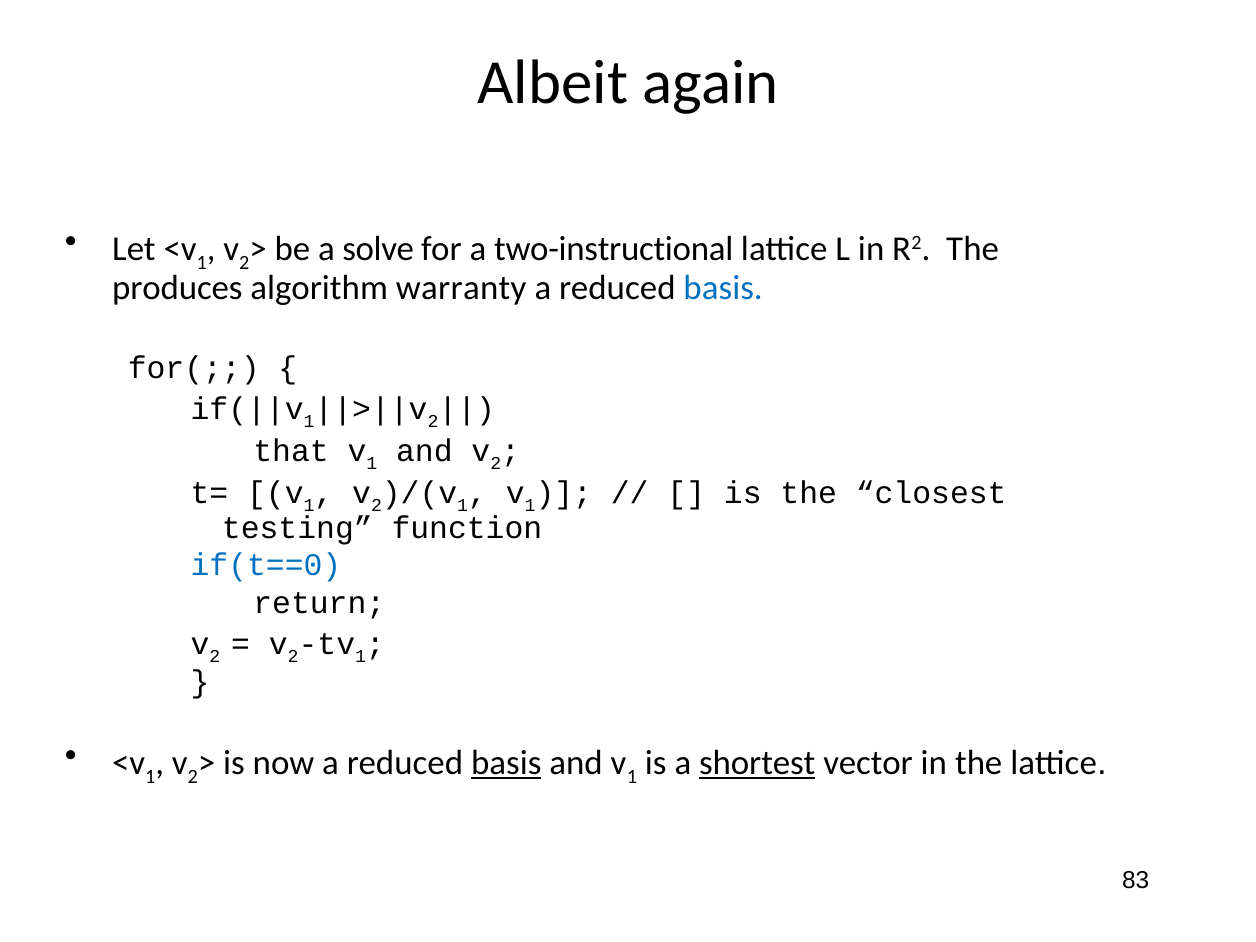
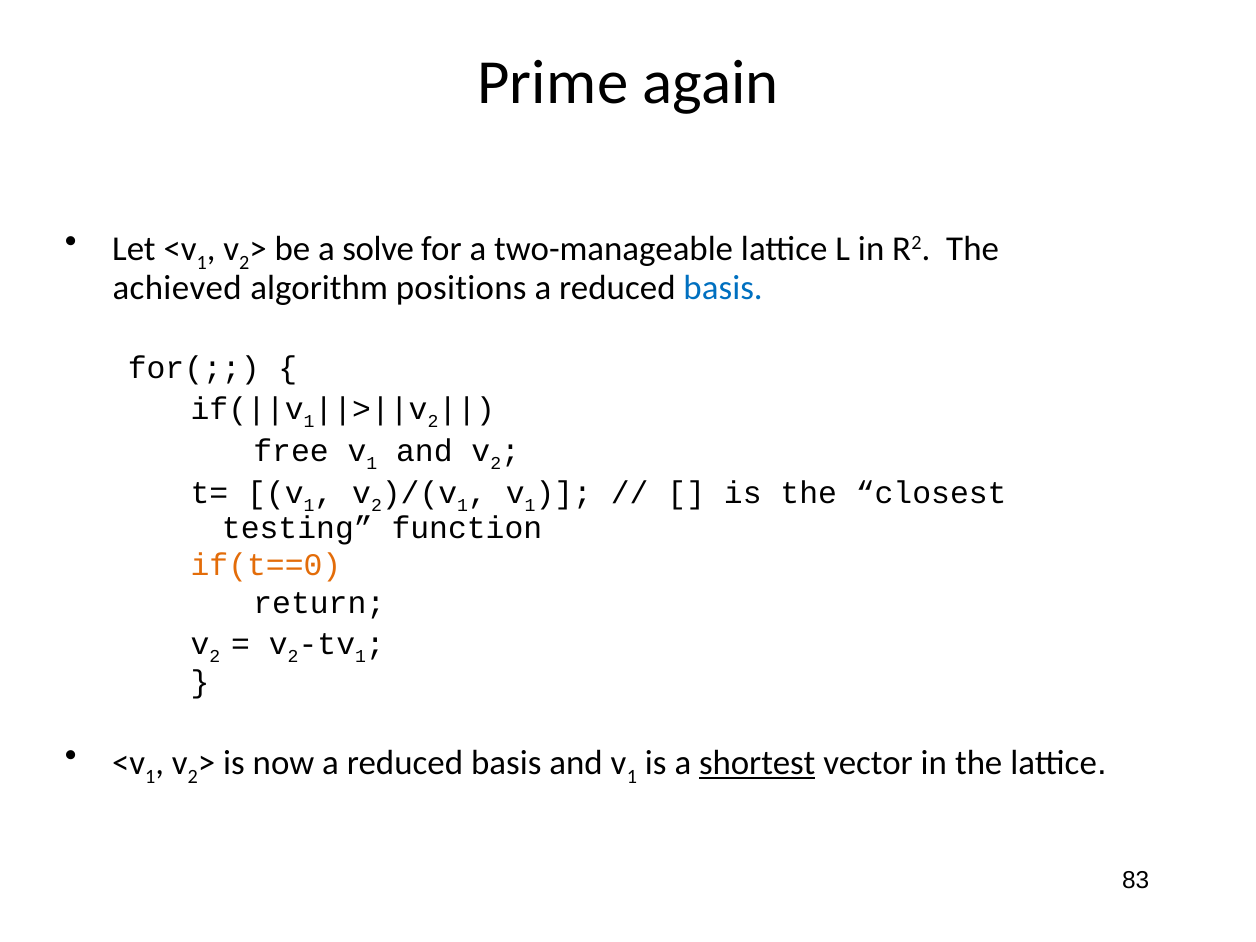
Albeit: Albeit -> Prime (553, 83)
two-instructional: two-instructional -> two-manageable (614, 249)
produces: produces -> achieved (177, 288)
warranty: warranty -> positions (461, 288)
that: that -> free (291, 451)
if(t==0 colour: blue -> orange (266, 566)
basis underline: present -> none (506, 763)
